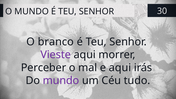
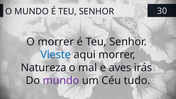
O branco: branco -> morrer (56, 42)
Vieste colour: purple -> blue (56, 55)
Perceber: Perceber -> Natureza (44, 68)
e aqui: aqui -> aves (120, 68)
